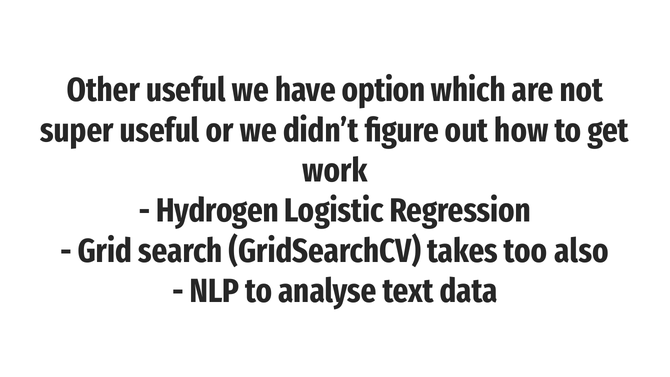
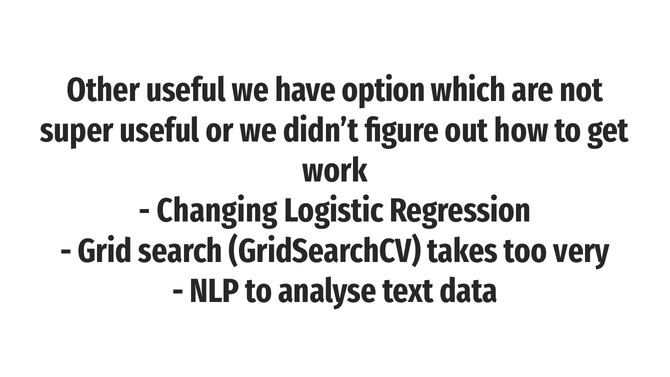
Hydrogen: Hydrogen -> Changing (217, 211)
also: also -> very (582, 251)
